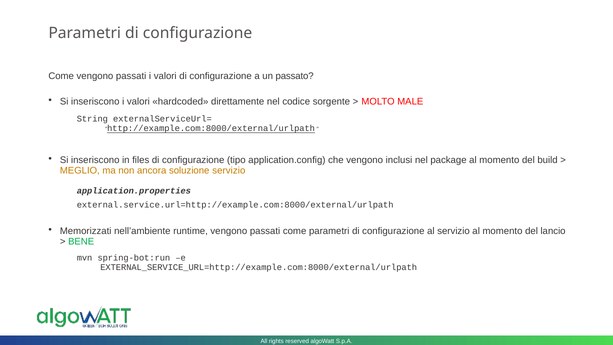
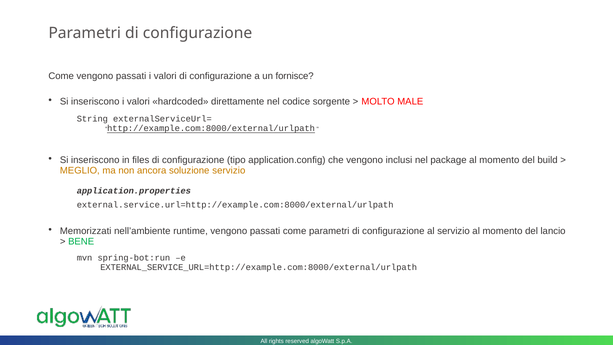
passato: passato -> fornisce (295, 76)
